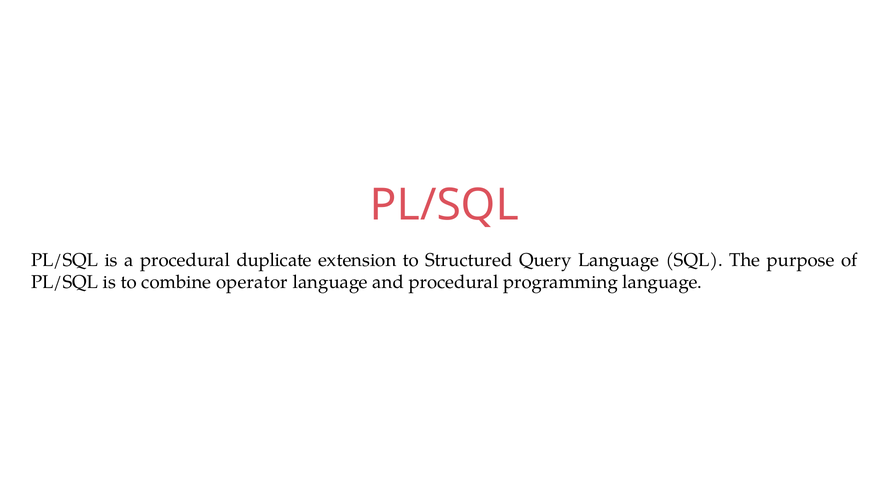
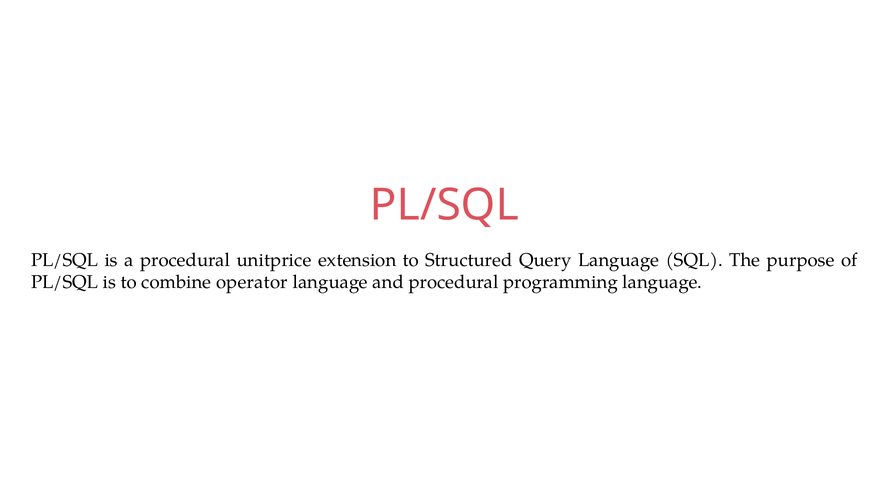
duplicate: duplicate -> unitprice (274, 260)
